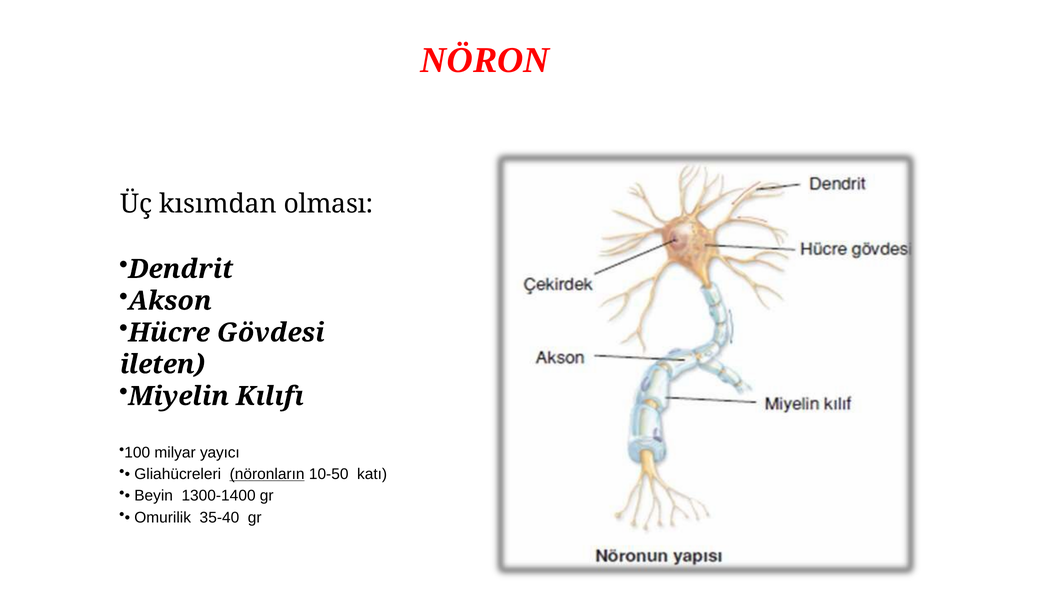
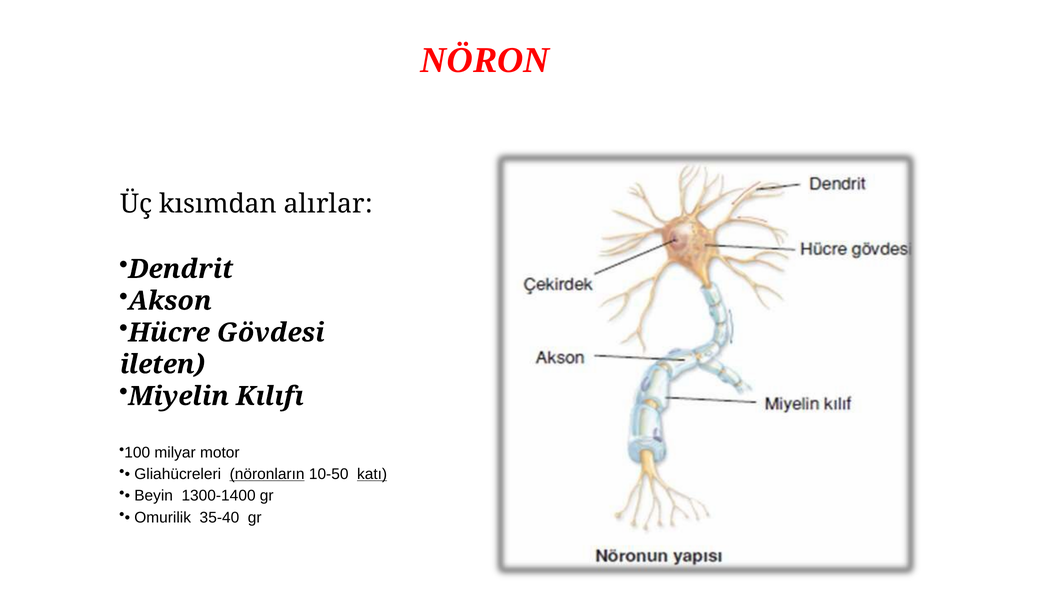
olması: olması -> alırlar (328, 204)
yayıcı: yayıcı -> motor (220, 453)
katı underline: none -> present (372, 474)
